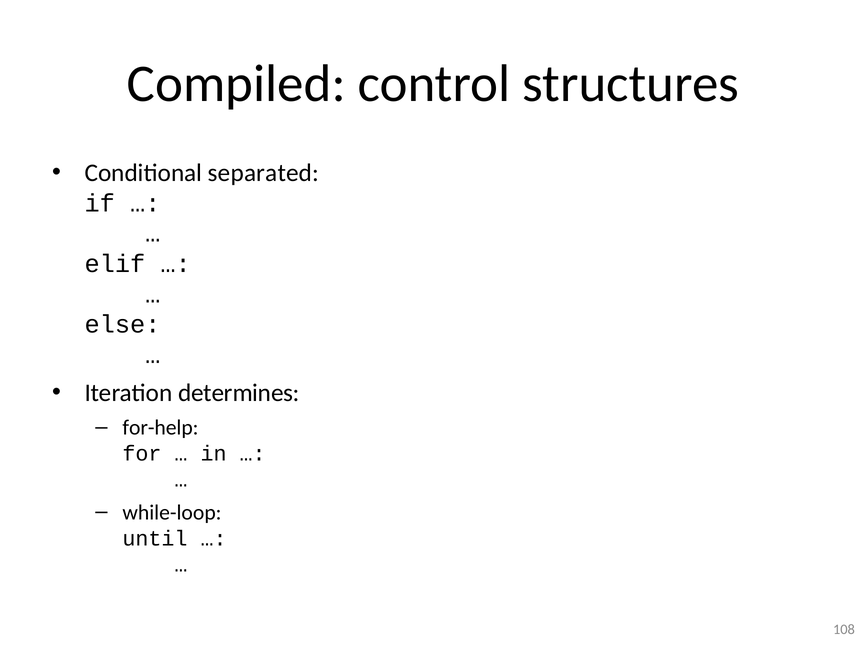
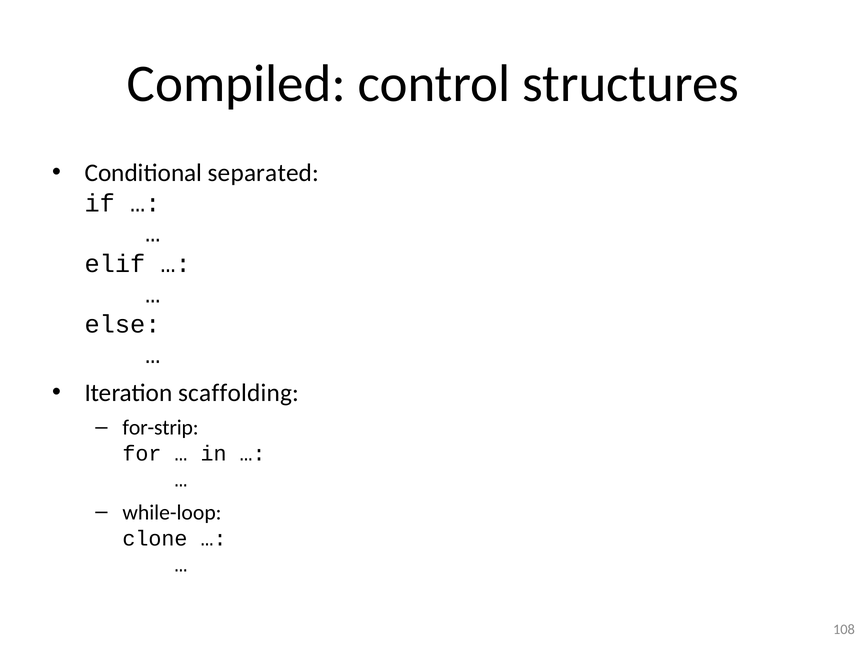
determines: determines -> scaffolding (239, 393)
for-help: for-help -> for-strip (161, 428)
until: until -> clone (155, 539)
